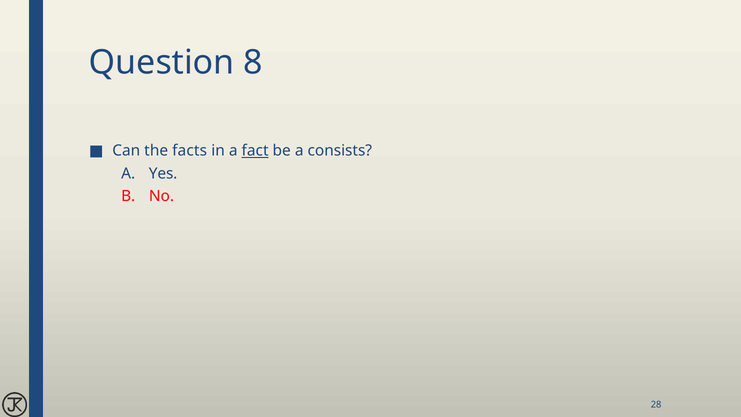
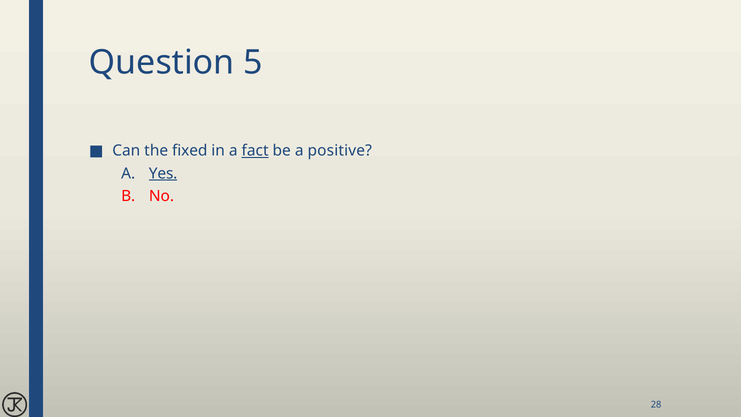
8: 8 -> 5 (253, 62)
facts: facts -> fixed (190, 151)
consists: consists -> positive (340, 151)
Yes underline: none -> present (163, 173)
